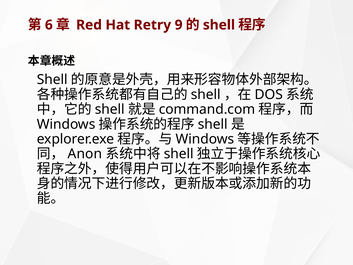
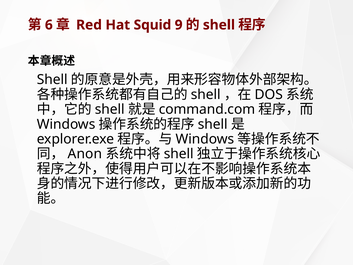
Retry: Retry -> Squid (152, 25)
